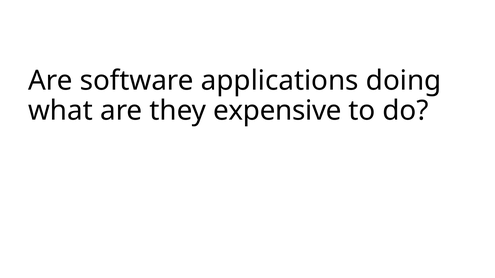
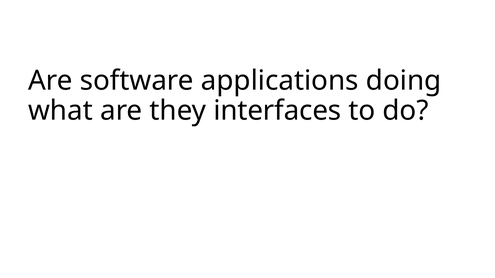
expensive: expensive -> interfaces (277, 111)
